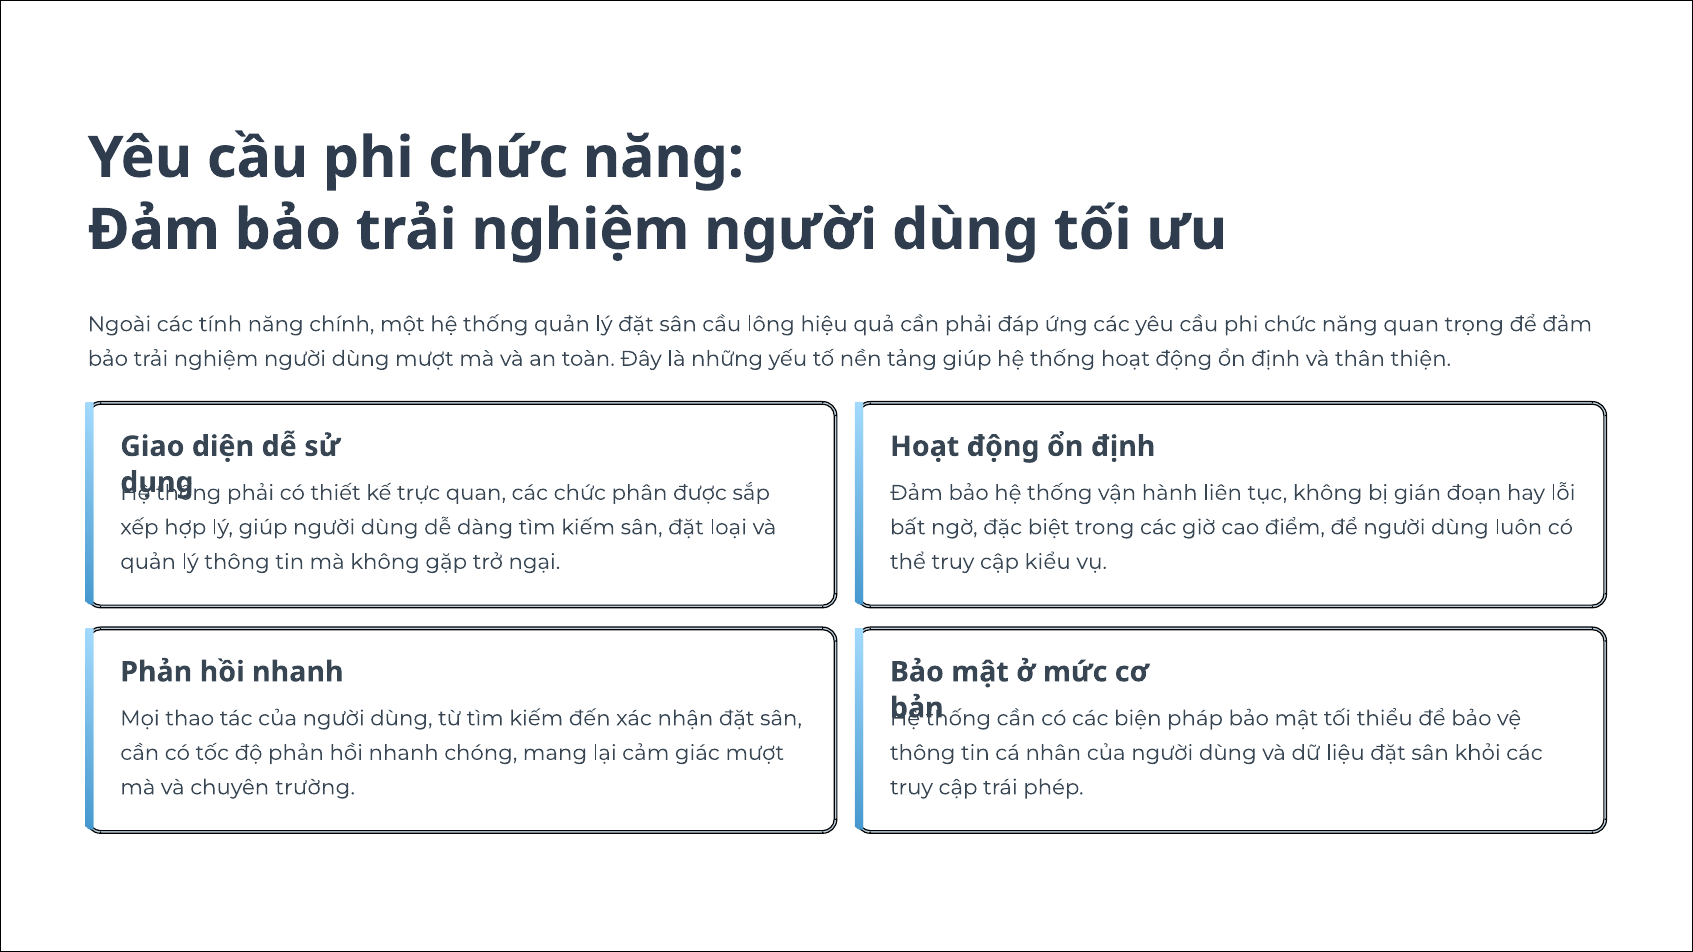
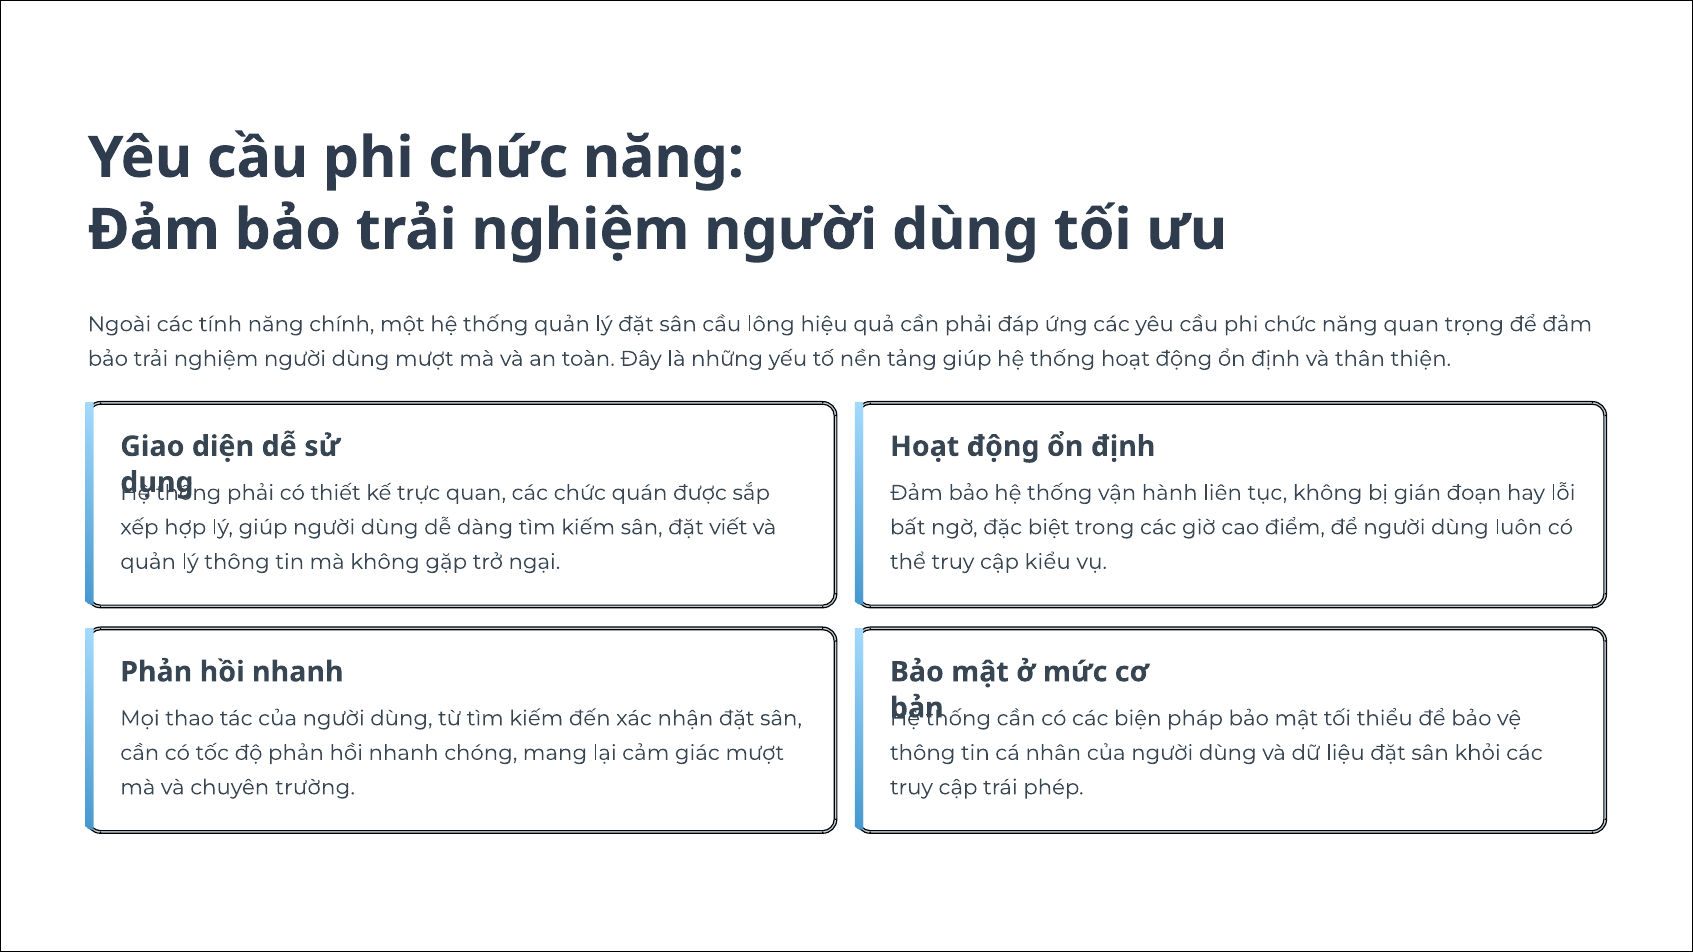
phân: phân -> quán (640, 493)
loại: loại -> viết (728, 528)
